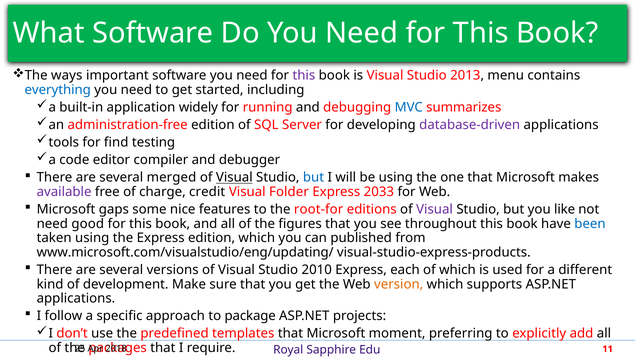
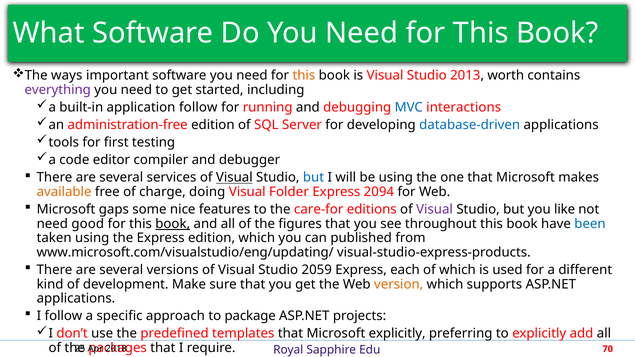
this colour: purple -> orange (304, 75)
menu: menu -> worth (506, 75)
everything colour: blue -> purple (58, 90)
application widely: widely -> follow (198, 107)
summarizes: summarizes -> interactions (464, 107)
database-driven colour: purple -> blue (470, 125)
find: find -> first (116, 143)
merged: merged -> services (172, 178)
available colour: purple -> orange (64, 192)
credit: credit -> doing (207, 192)
2033: 2033 -> 2094 (379, 192)
root-for: root-for -> care-for (319, 210)
book underline: none -> present (173, 224)
2010: 2010 -> 2059 (317, 270)
Microsoft moment: moment -> explicitly (397, 334)
11: 11 -> 70 (608, 349)
